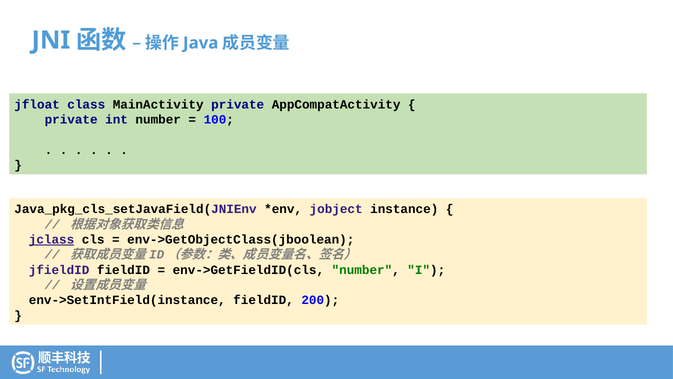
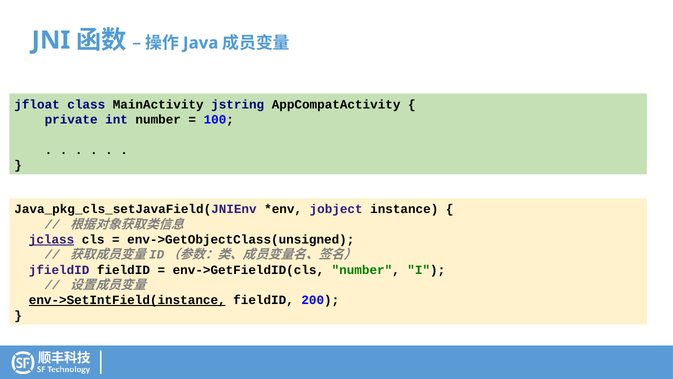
MainActivity private: private -> jstring (238, 104)
env->GetObjectClass(jboolean: env->GetObjectClass(jboolean -> env->GetObjectClass(unsigned (241, 239)
env->SetIntField(instance underline: none -> present (127, 300)
